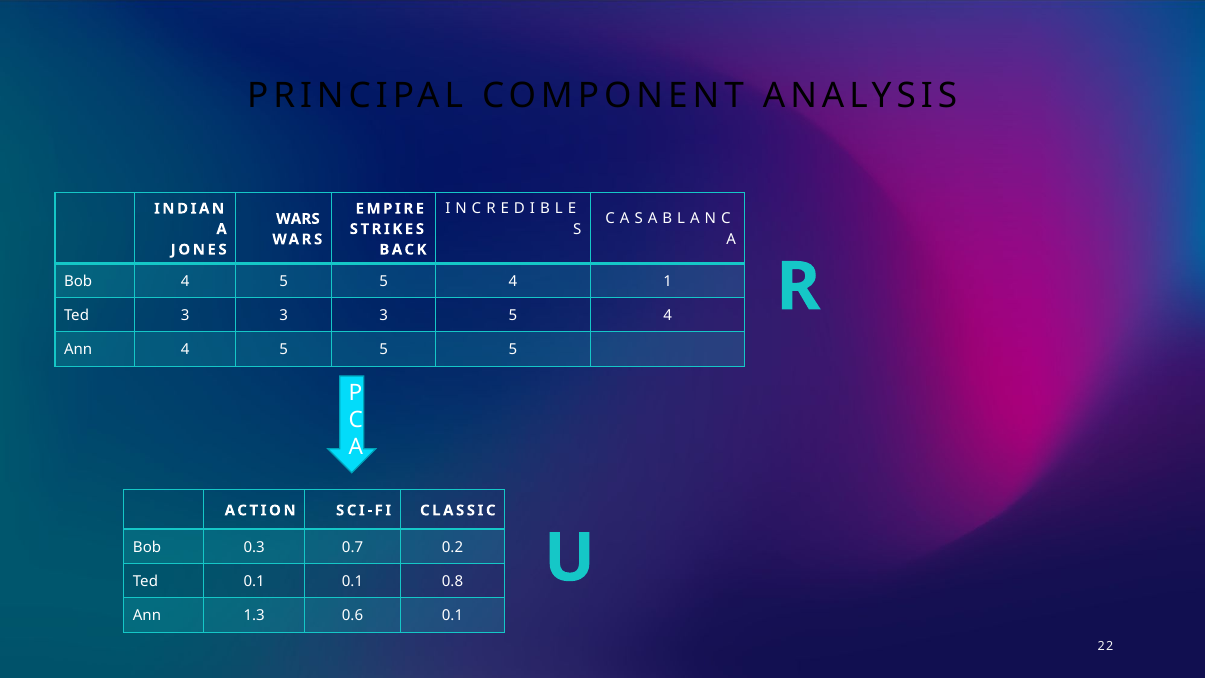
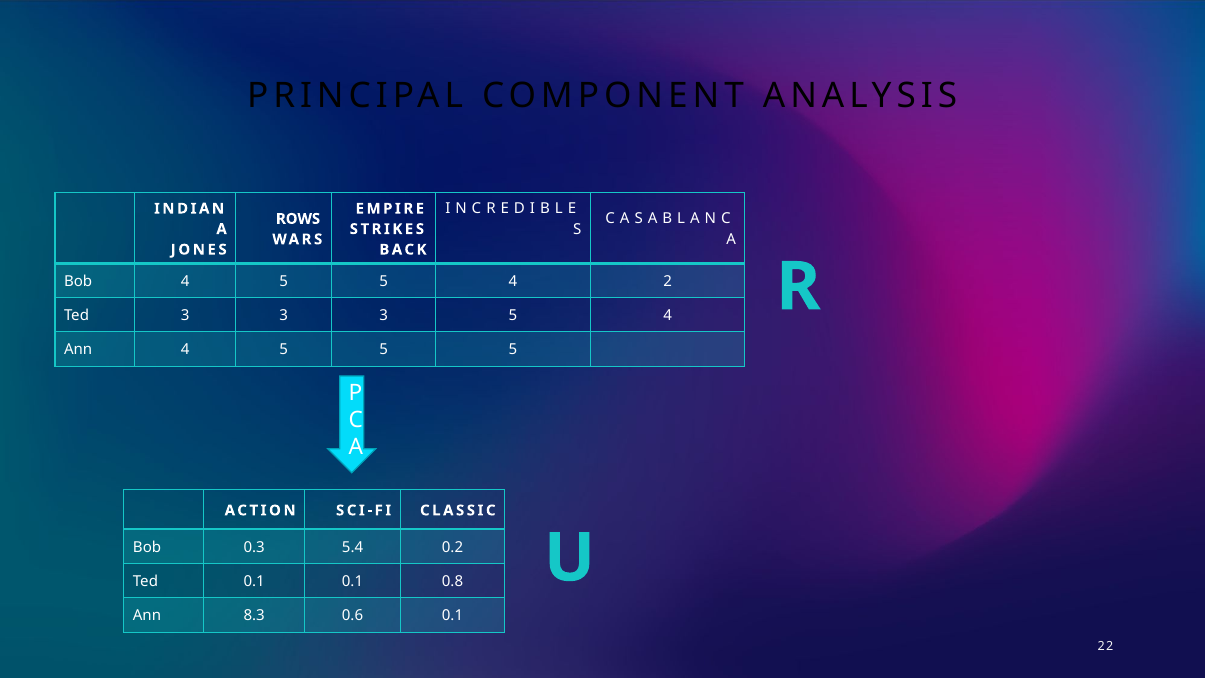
WARS: WARS -> ROWS (298, 219)
1: 1 -> 2 (668, 281)
0.7: 0.7 -> 5.4 (353, 547)
1.3: 1.3 -> 8.3 (254, 616)
